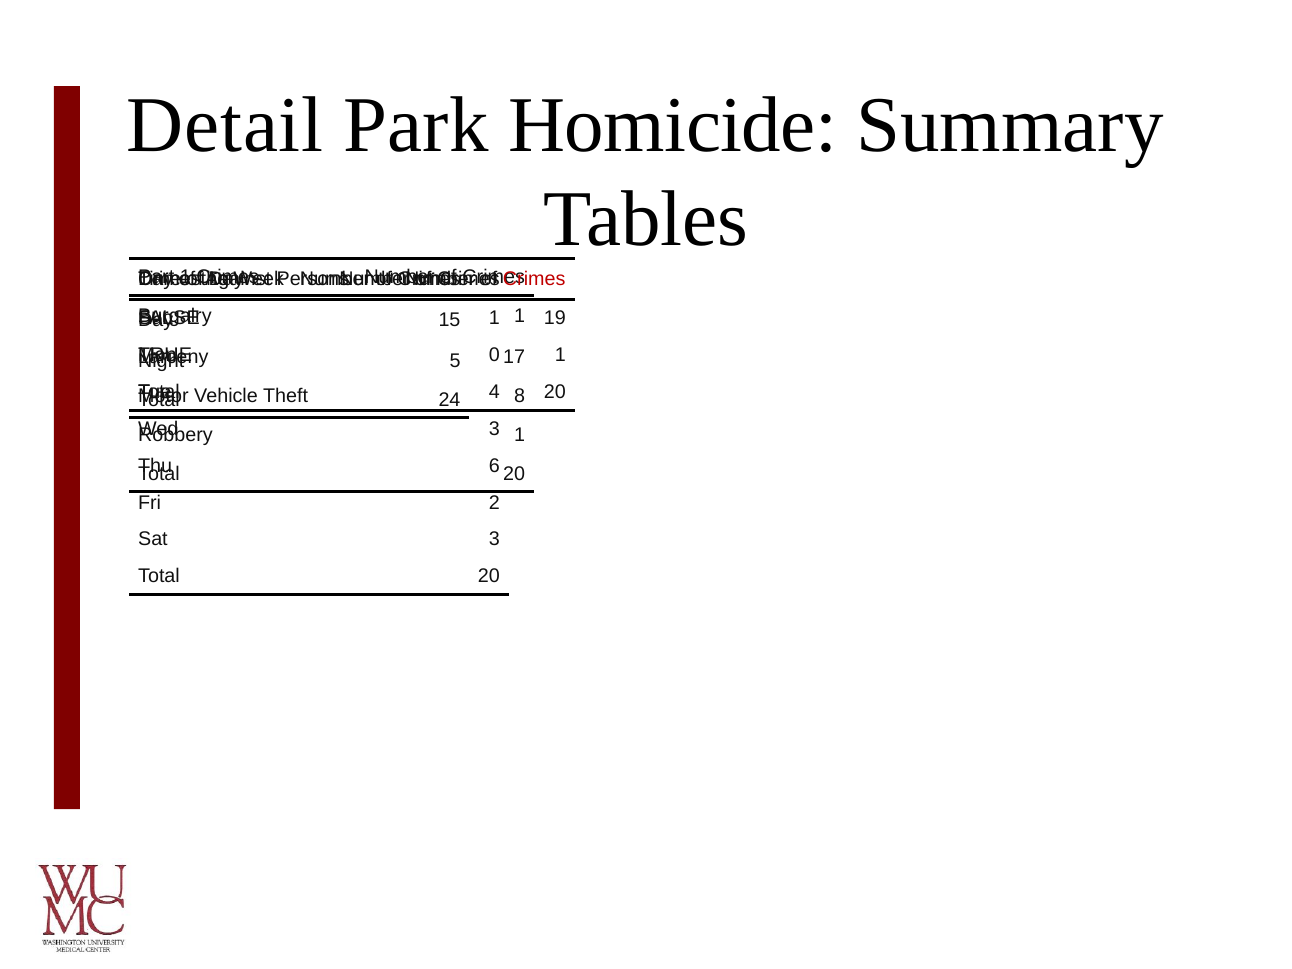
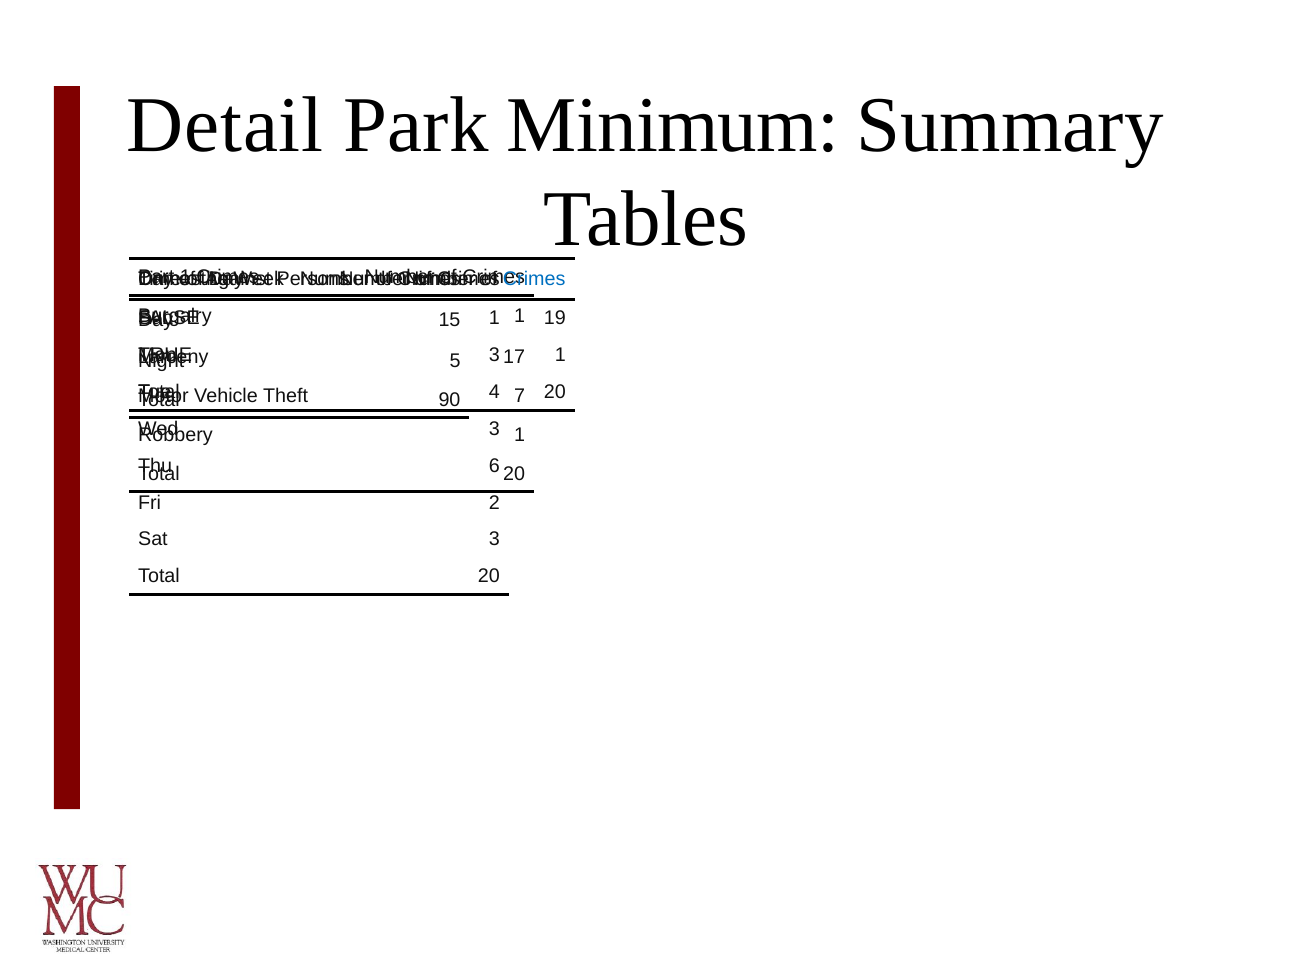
Homicide: Homicide -> Minimum (673, 125)
Crimes colour: red -> blue (534, 279)
0: 0 -> 3 (494, 355)
8: 8 -> 7 (520, 396)
24: 24 -> 90 (449, 400)
